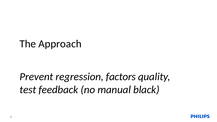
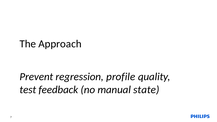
factors: factors -> profile (121, 77)
black: black -> state (146, 90)
